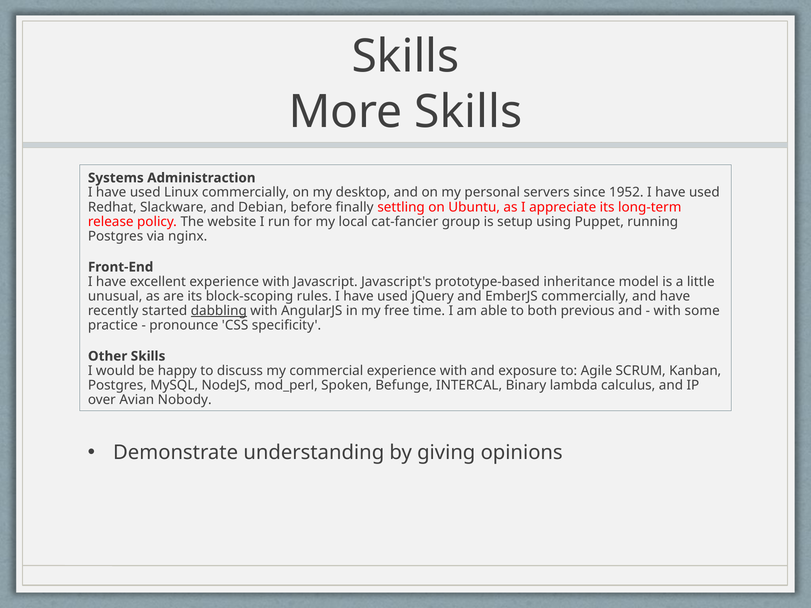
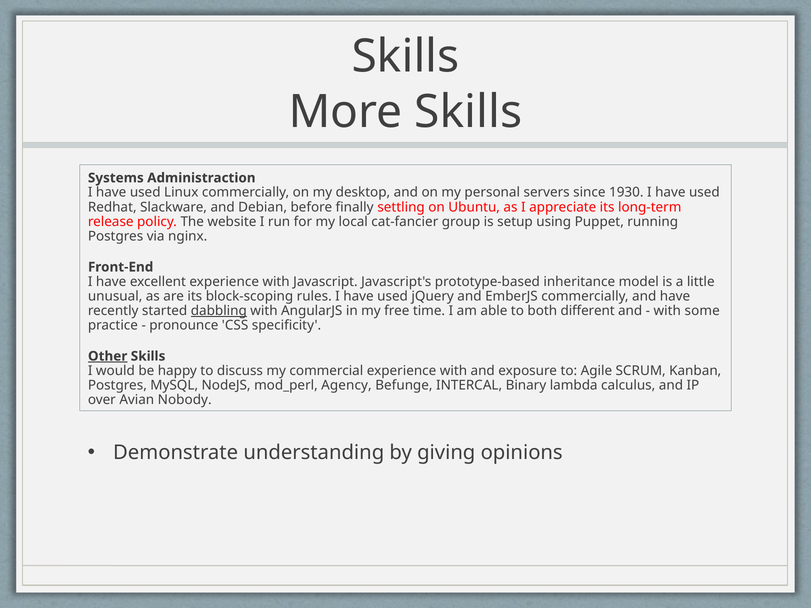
1952: 1952 -> 1930 (626, 193)
previous: previous -> different (588, 311)
Other underline: none -> present (108, 356)
Spoken: Spoken -> Agency (346, 386)
